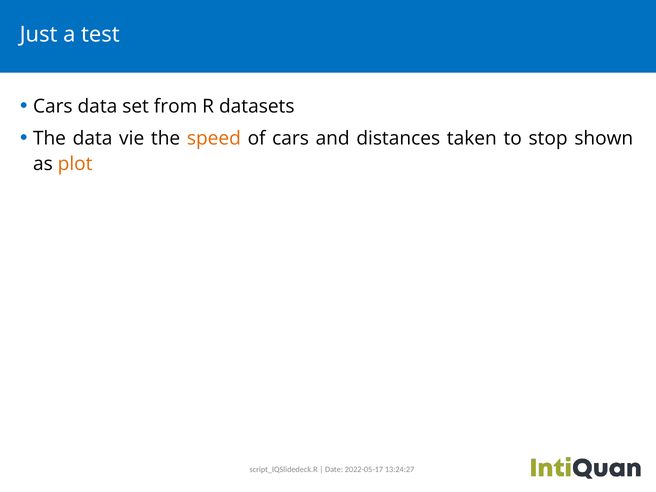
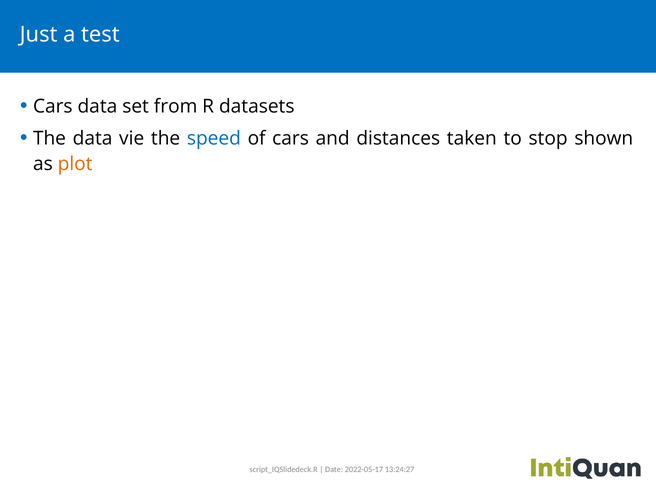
speed colour: orange -> blue (214, 139)
